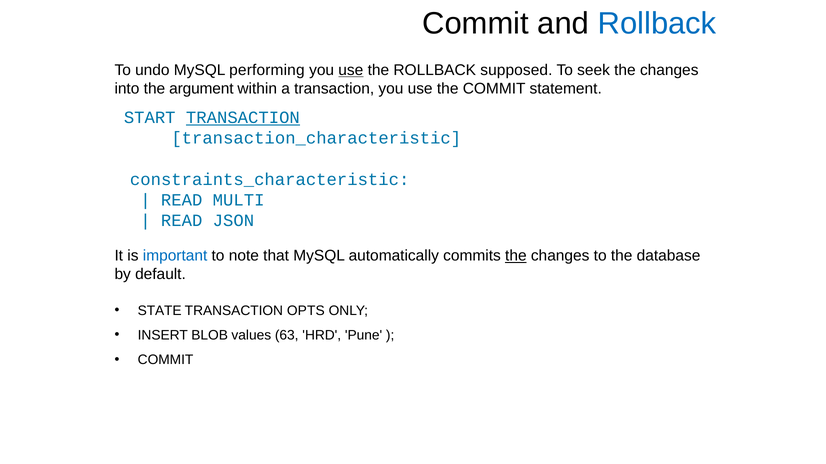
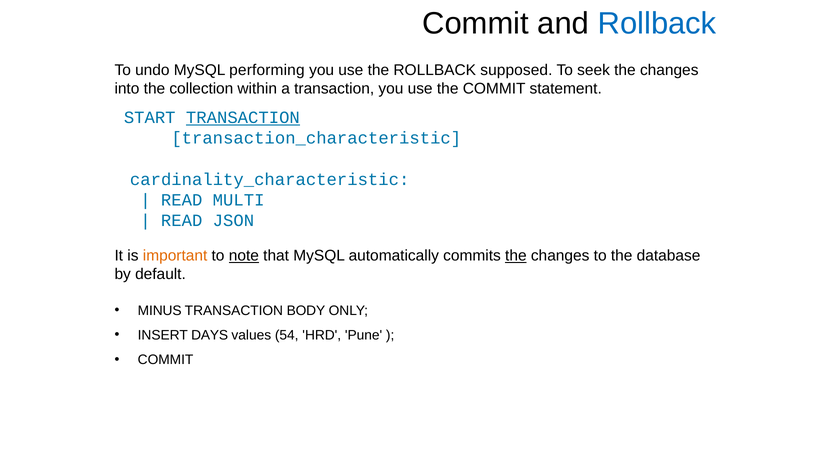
use underline: present -> none (351, 70)
argument: argument -> collection (201, 89)
constraints_characteristic: constraints_characteristic -> cardinality_characteristic (270, 180)
important colour: blue -> orange (175, 256)
note underline: none -> present (244, 256)
STATE: STATE -> MINUS (160, 311)
OPTS: OPTS -> BODY (306, 311)
BLOB: BLOB -> DAYS (210, 336)
63: 63 -> 54 (287, 336)
